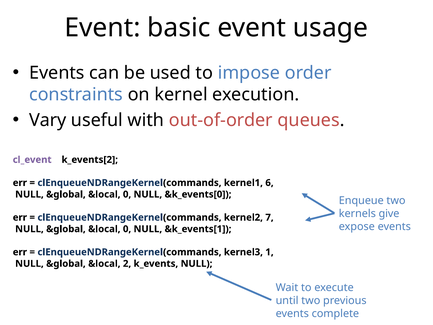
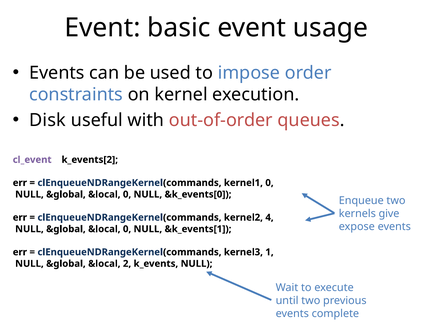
Vary: Vary -> Disk (48, 120)
kernel1 6: 6 -> 0 (269, 183)
7: 7 -> 4 (269, 217)
